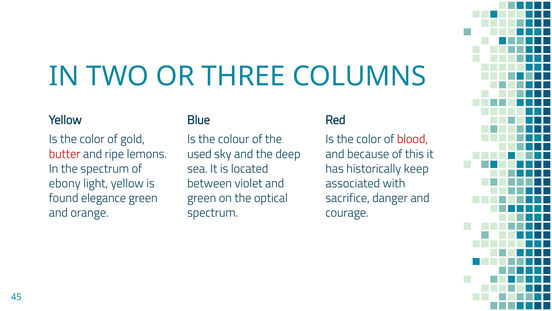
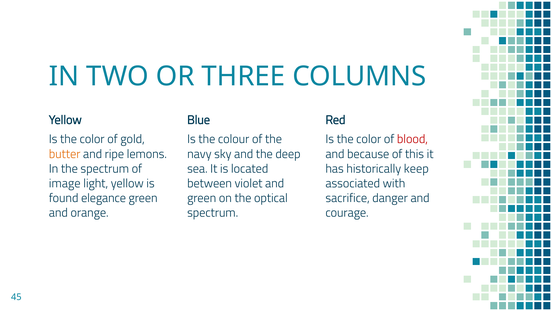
butter colour: red -> orange (65, 154)
used: used -> navy (199, 154)
ebony: ebony -> image (65, 183)
